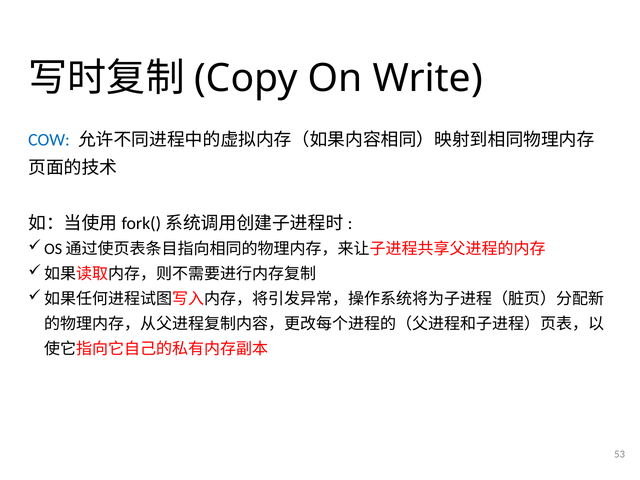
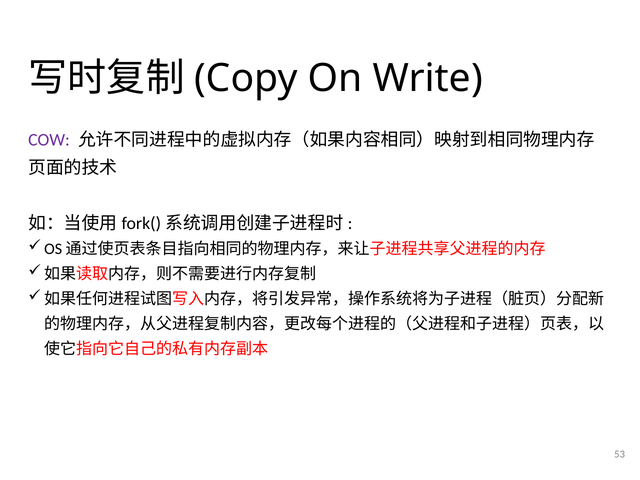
COW colour: blue -> purple (49, 140)
